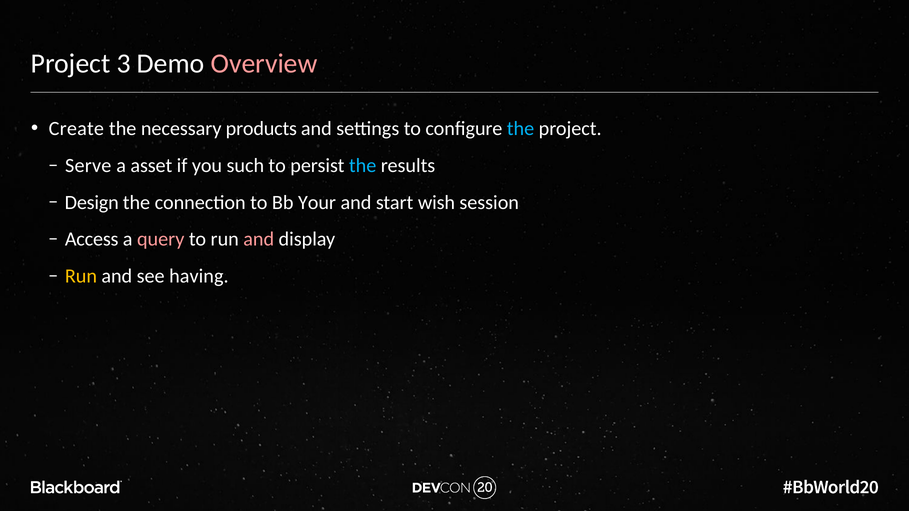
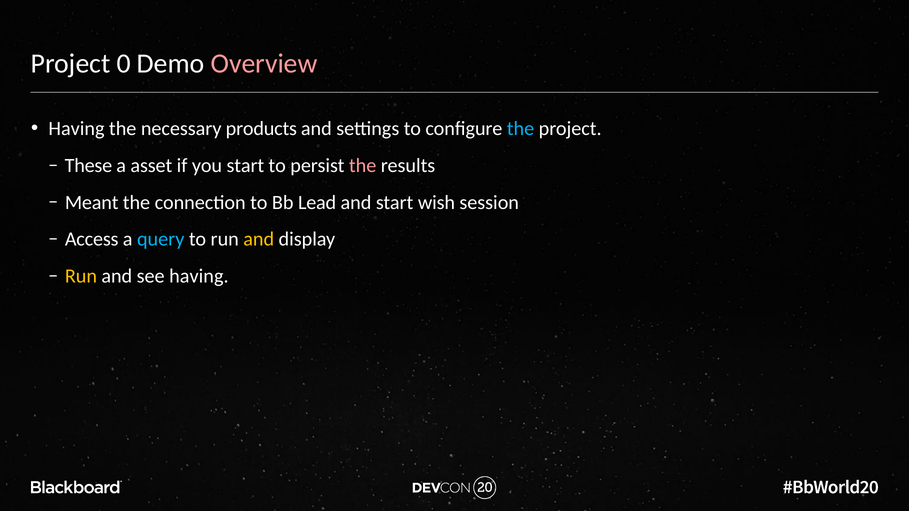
3: 3 -> 0 (124, 64)
Create: Create -> Having (76, 129)
Serve: Serve -> These (88, 166)
you such: such -> start (245, 166)
the colour: light blue -> pink (363, 166)
Design: Design -> Meant (92, 203)
Your: Your -> Lead (317, 203)
query colour: pink -> light blue (161, 239)
and colour: pink -> yellow (259, 239)
